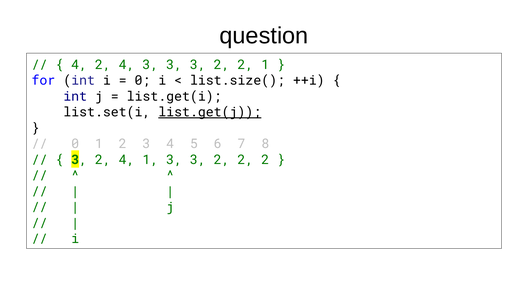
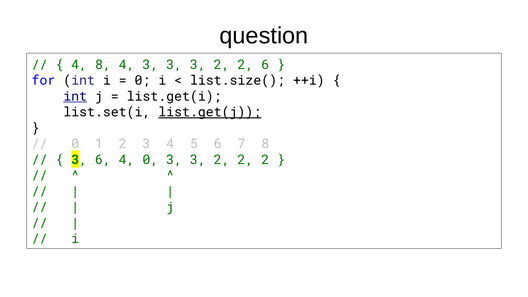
4 2: 2 -> 8 (103, 65)
2 1: 1 -> 6 (265, 65)
int underline: none -> present (75, 96)
2: 2 -> 6 (103, 160)
4 1: 1 -> 0 (150, 160)
